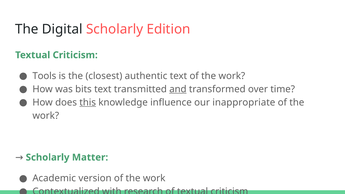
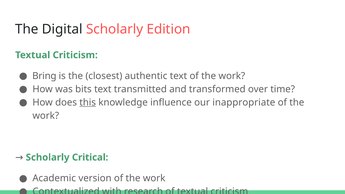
Tools: Tools -> Bring (44, 76)
and underline: present -> none (178, 89)
Matter: Matter -> Critical (90, 157)
